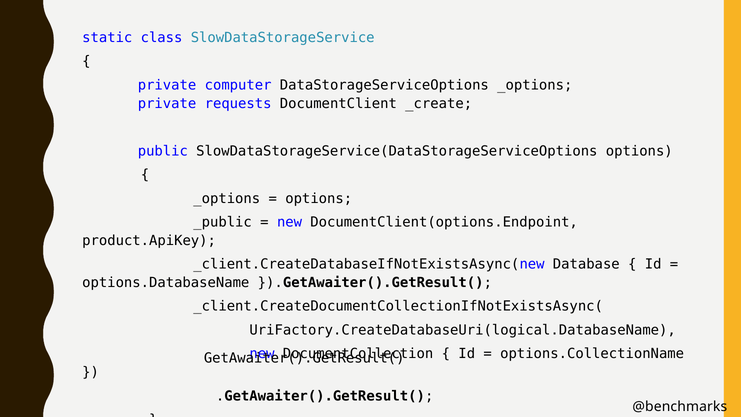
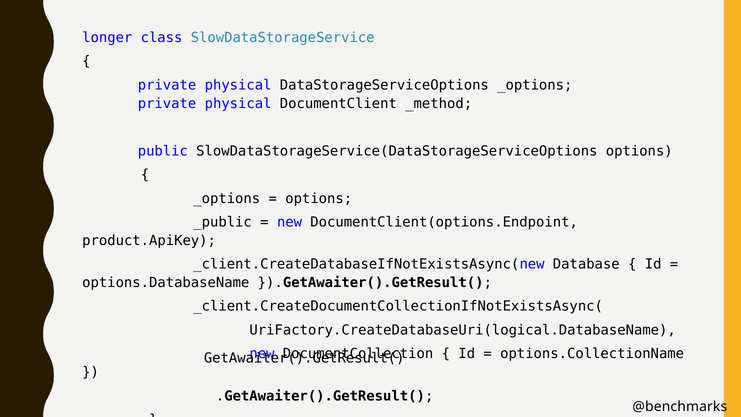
static: static -> longer (107, 38)
computer: computer -> physical (238, 85)
requests: requests -> physical (238, 103)
_create: _create -> _method (439, 103)
